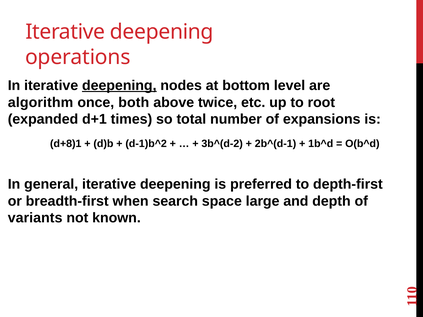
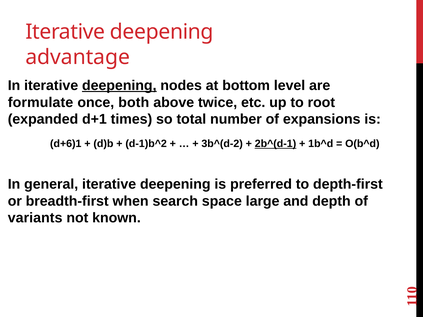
operations: operations -> advantage (78, 57)
algorithm: algorithm -> formulate (41, 103)
d+8)1: d+8)1 -> d+6)1 (66, 144)
2b^(d-1 underline: none -> present (276, 144)
